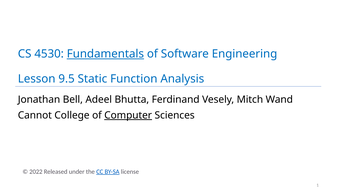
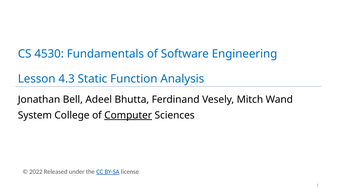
Fundamentals underline: present -> none (105, 54)
9.5: 9.5 -> 4.3 (67, 79)
Cannot: Cannot -> System (35, 115)
